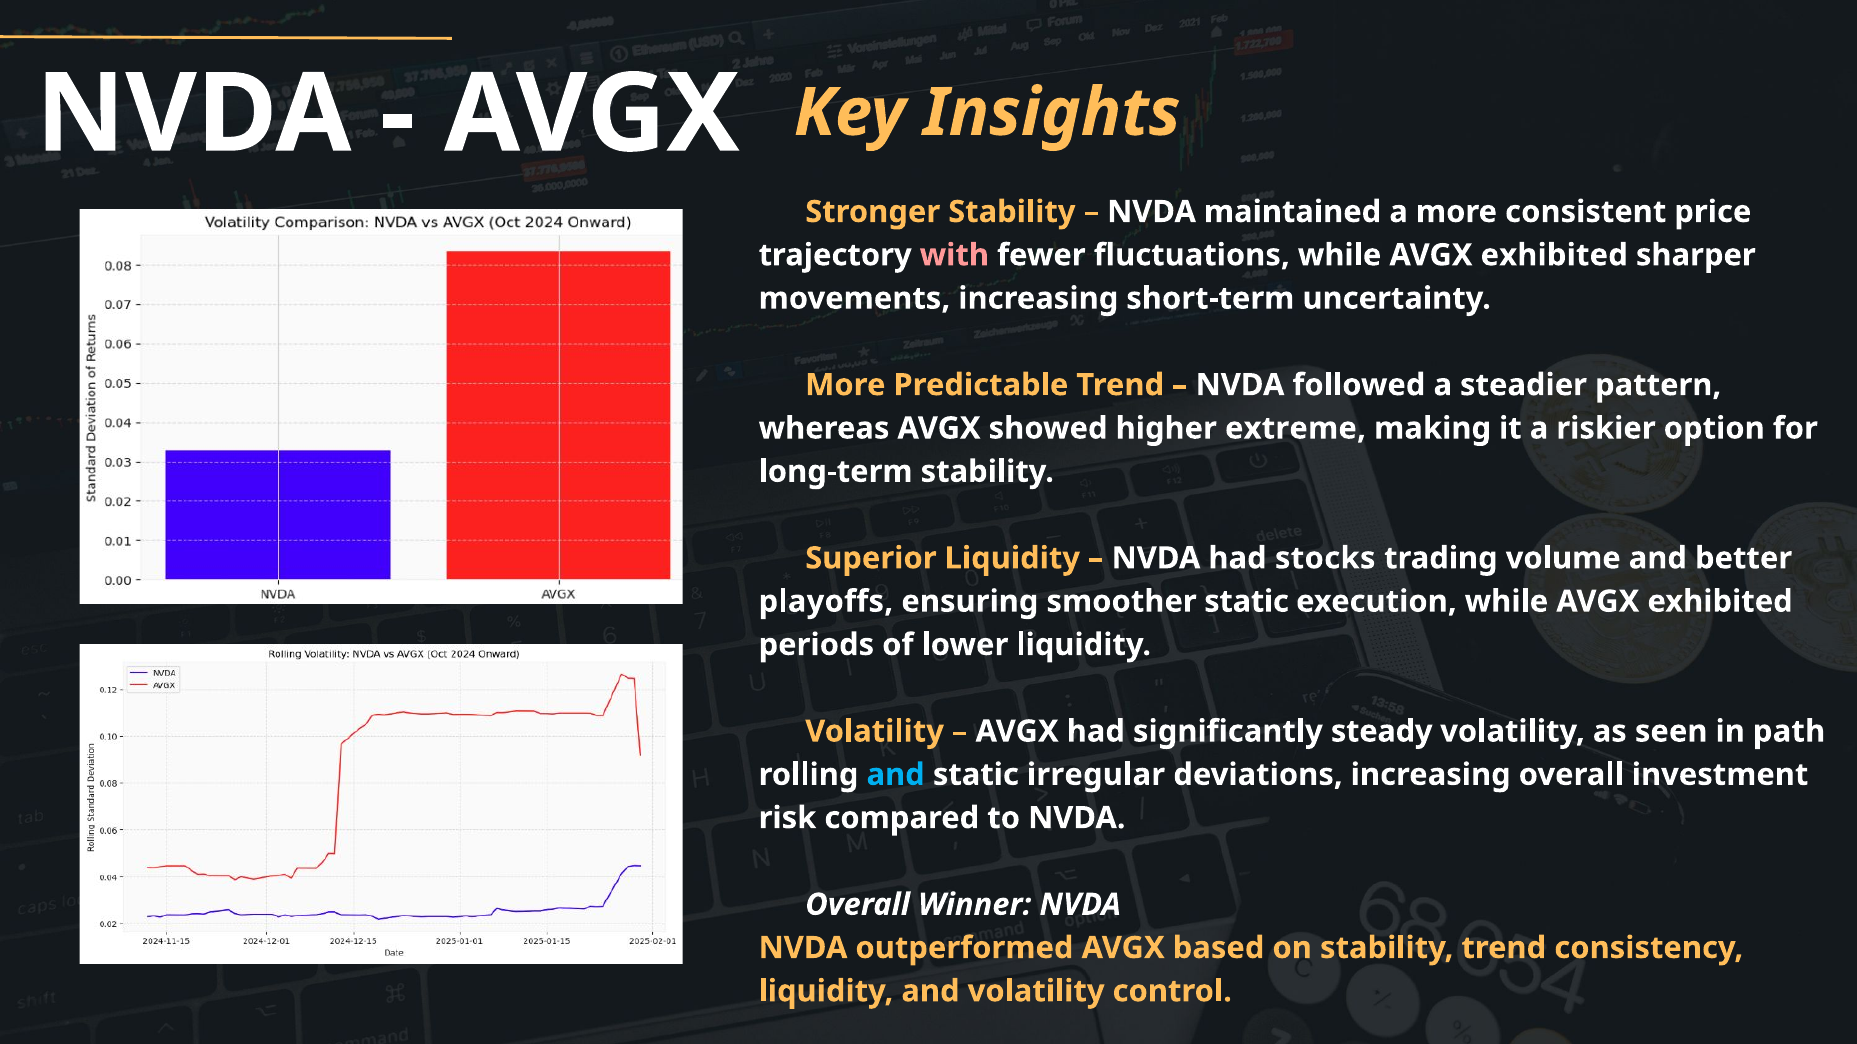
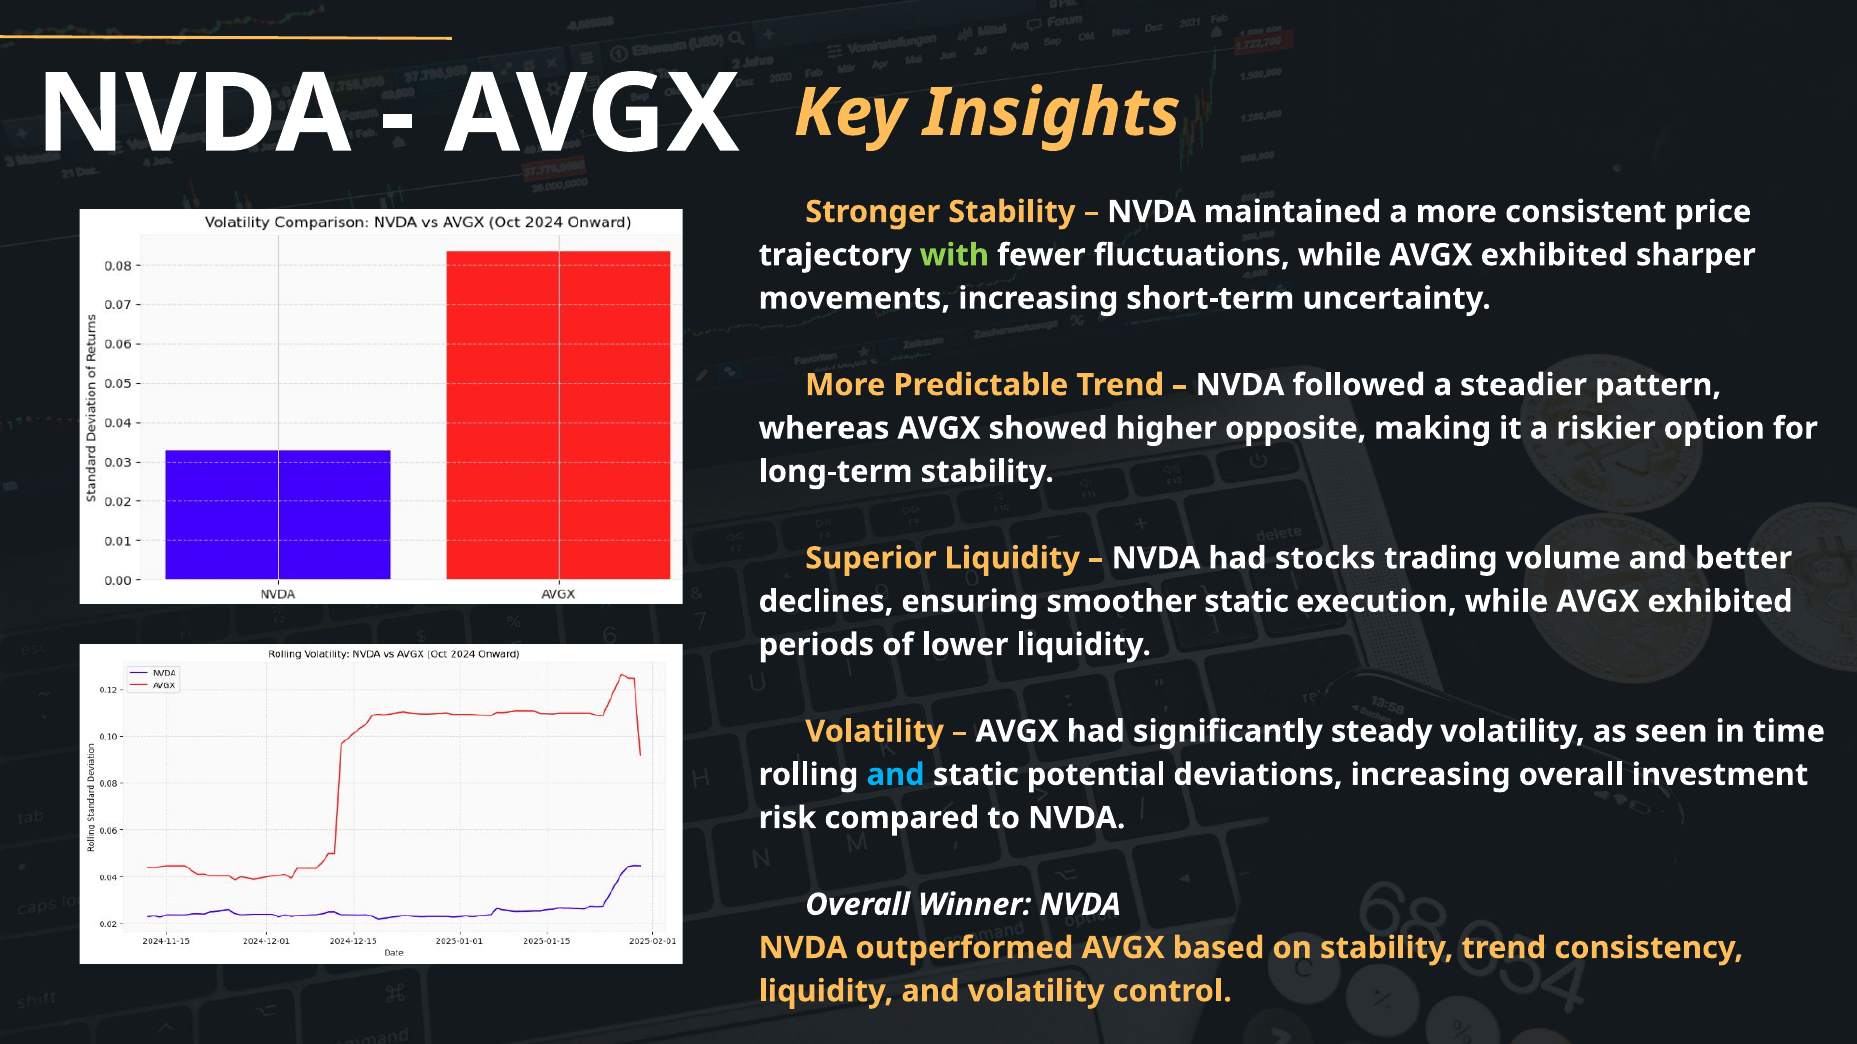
with colour: pink -> light green (954, 255)
extreme: extreme -> opposite (1296, 429)
playoffs: playoffs -> declines (826, 602)
path: path -> time (1789, 732)
irregular: irregular -> potential (1096, 775)
